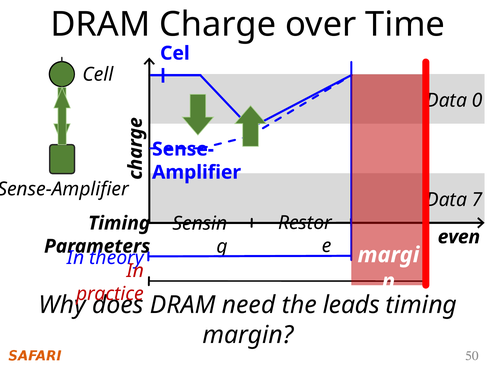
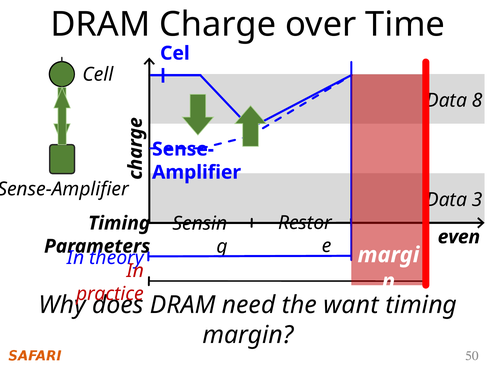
0: 0 -> 8 (477, 101)
7: 7 -> 3 (477, 200)
leads: leads -> want (351, 305)
